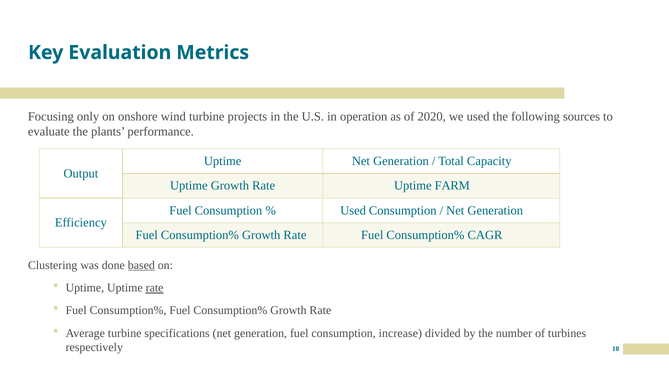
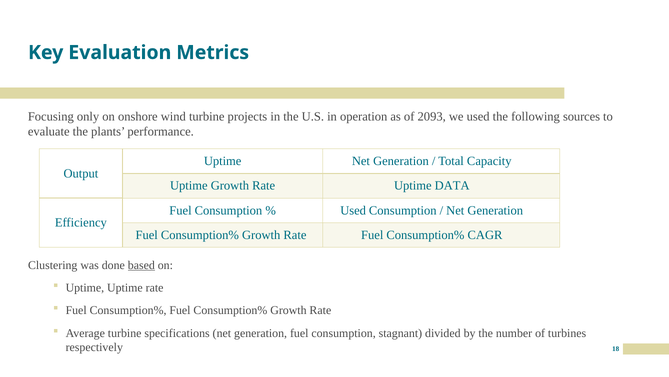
2020: 2020 -> 2093 (432, 117)
FARM: FARM -> DATA (452, 185)
rate underline: present -> none (155, 287)
increase: increase -> stagnant (400, 333)
